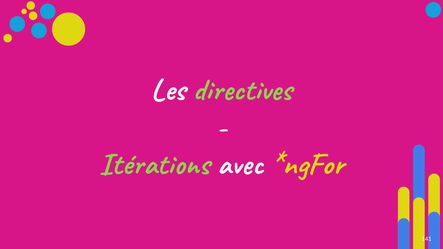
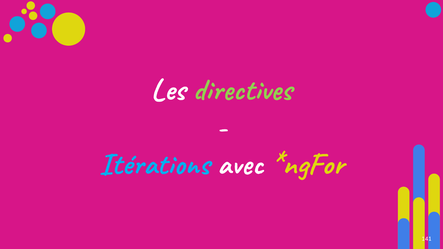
Itérations colour: light green -> light blue (154, 164)
